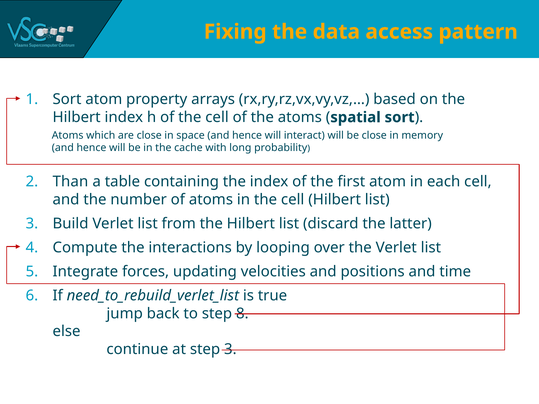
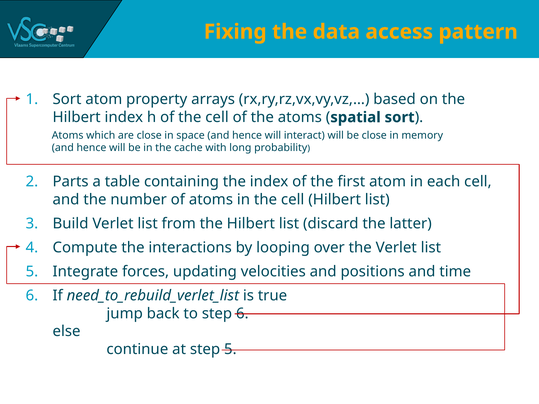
Than: Than -> Parts (71, 182)
step 8: 8 -> 6 (242, 314)
step 3: 3 -> 5 (230, 350)
